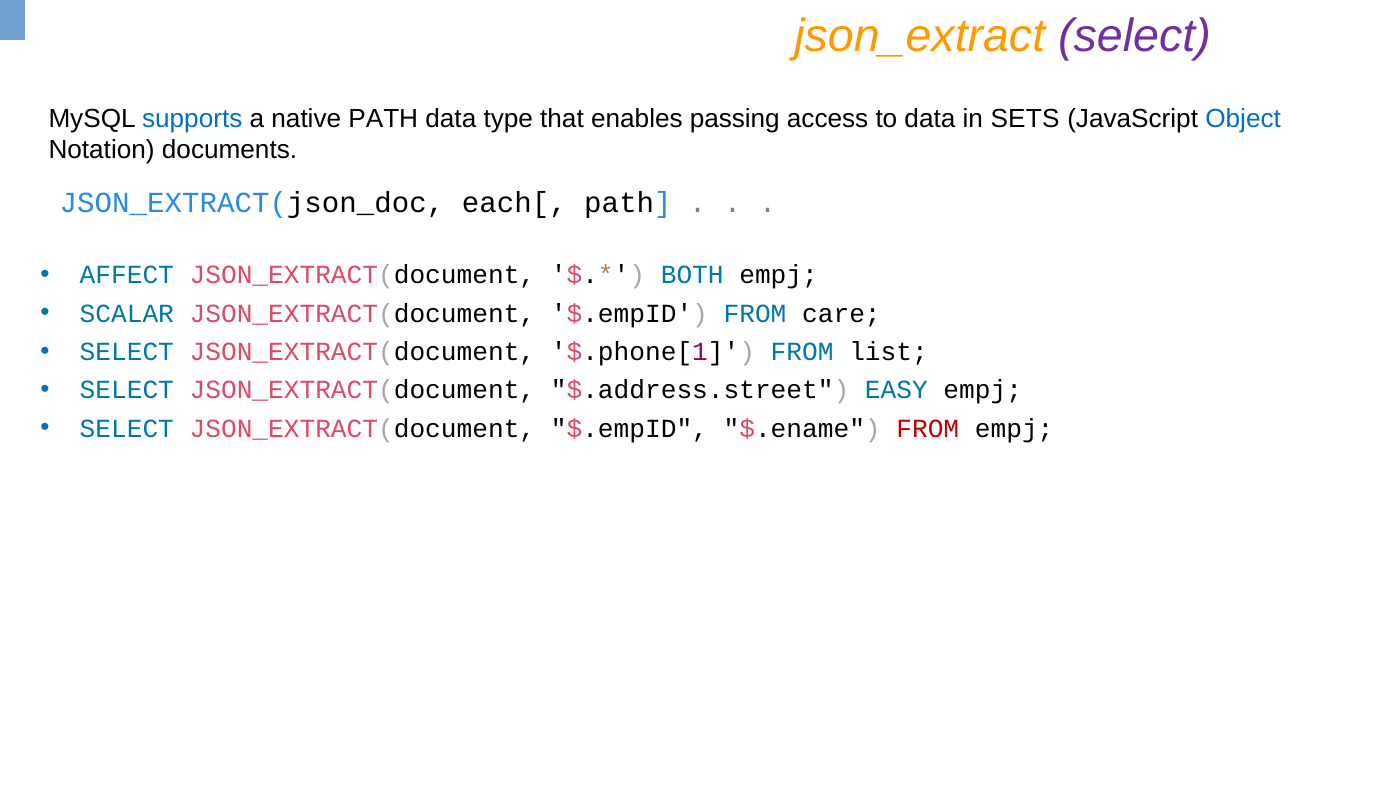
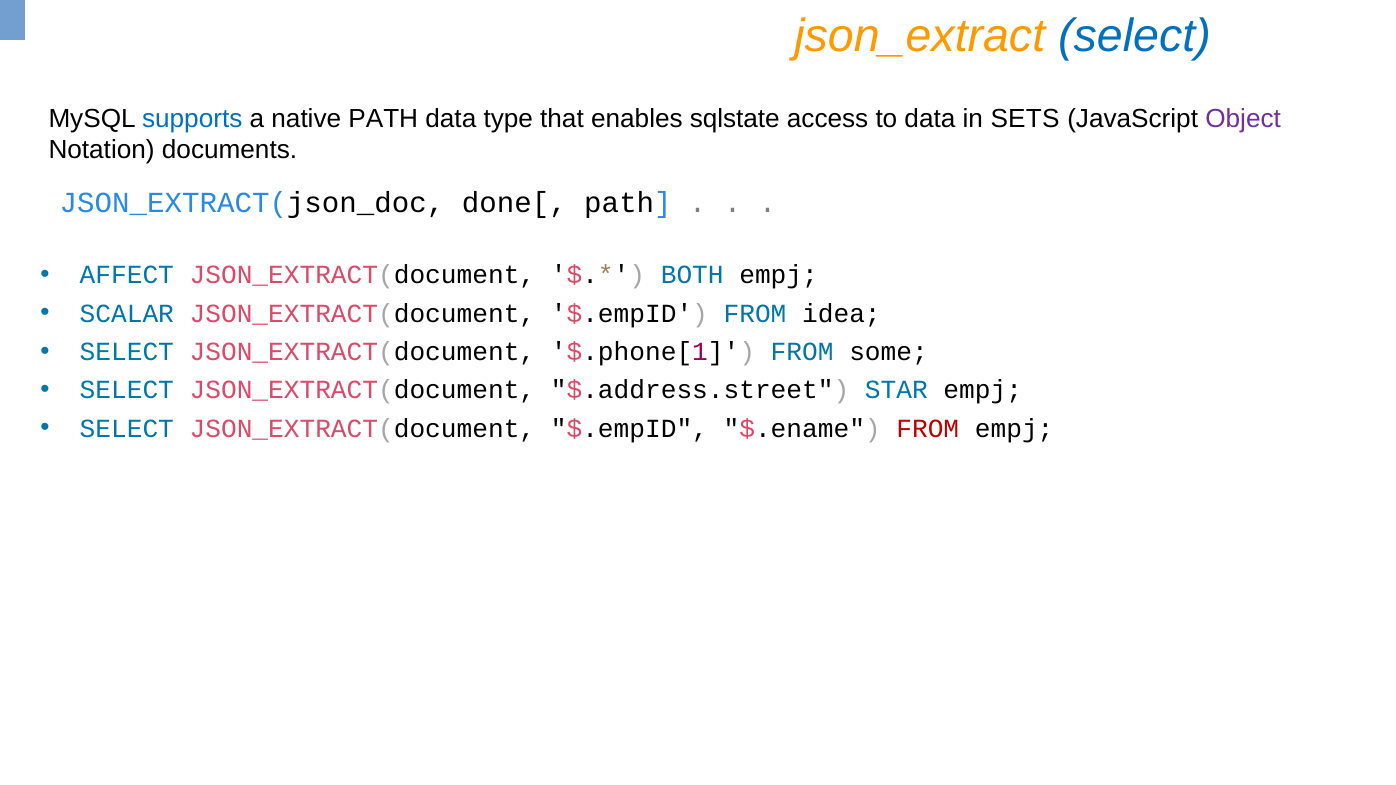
select colour: purple -> blue (1134, 36)
passing: passing -> sqlstate (735, 119)
Object colour: blue -> purple (1243, 119)
each[: each[ -> done[ (514, 203)
care: care -> idea (841, 314)
list: list -> some (889, 352)
EASY: EASY -> STAR (896, 390)
